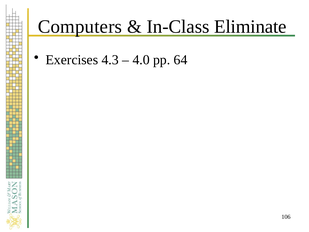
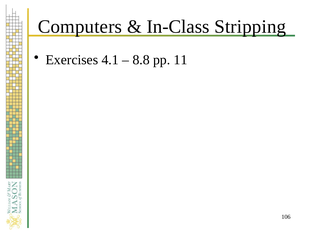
Eliminate: Eliminate -> Stripping (250, 27)
4.3: 4.3 -> 4.1 (110, 60)
4.0: 4.0 -> 8.8 (141, 60)
64: 64 -> 11 (181, 60)
